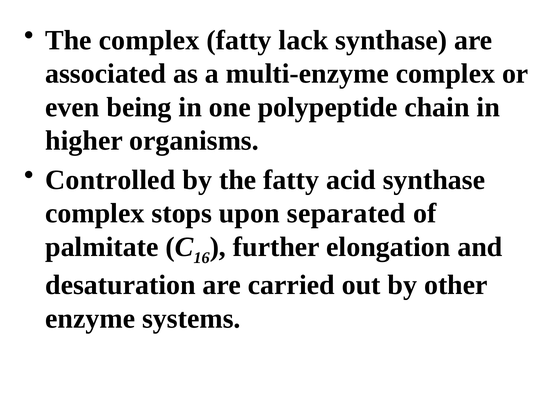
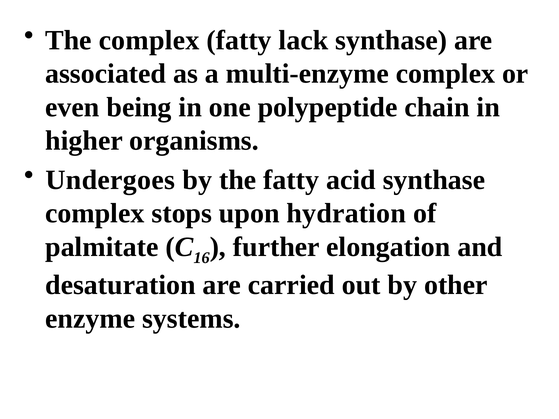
Controlled: Controlled -> Undergoes (110, 180)
separated: separated -> hydration (346, 213)
